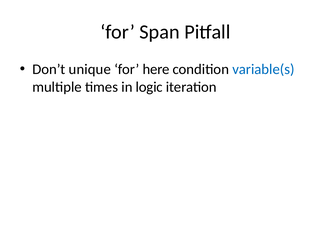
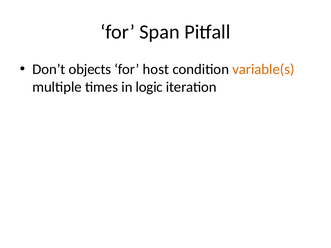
unique: unique -> objects (90, 69)
here: here -> host (156, 69)
variable(s colour: blue -> orange (263, 69)
